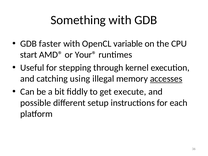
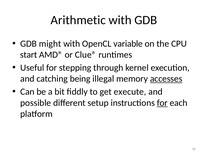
Something: Something -> Arithmetic (78, 20)
faster: faster -> might (50, 44)
Your®: Your® -> Clue® (86, 55)
using: using -> being (80, 79)
for underline: none -> present (162, 103)
